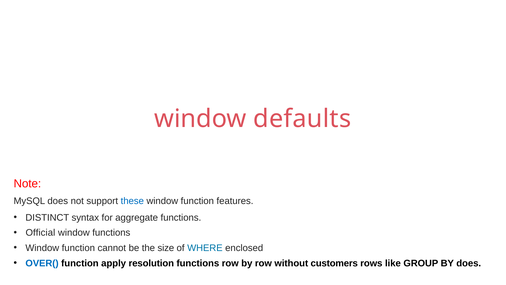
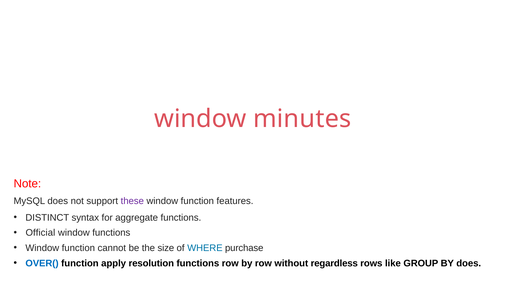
defaults: defaults -> minutes (302, 119)
these colour: blue -> purple (132, 201)
enclosed: enclosed -> purchase (244, 248)
customers: customers -> regardless (334, 263)
